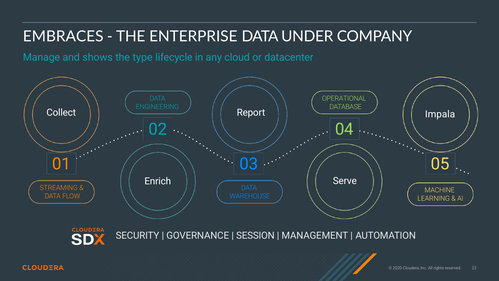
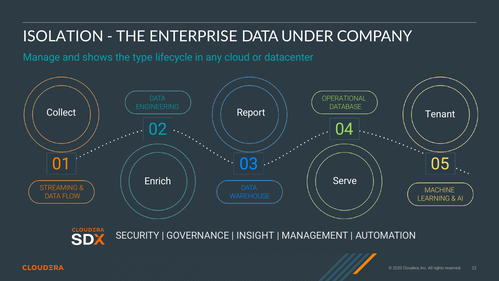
EMBRACES: EMBRACES -> ISOLATION (63, 36)
Impala: Impala -> Tenant (440, 114)
SESSION: SESSION -> INSIGHT (255, 235)
